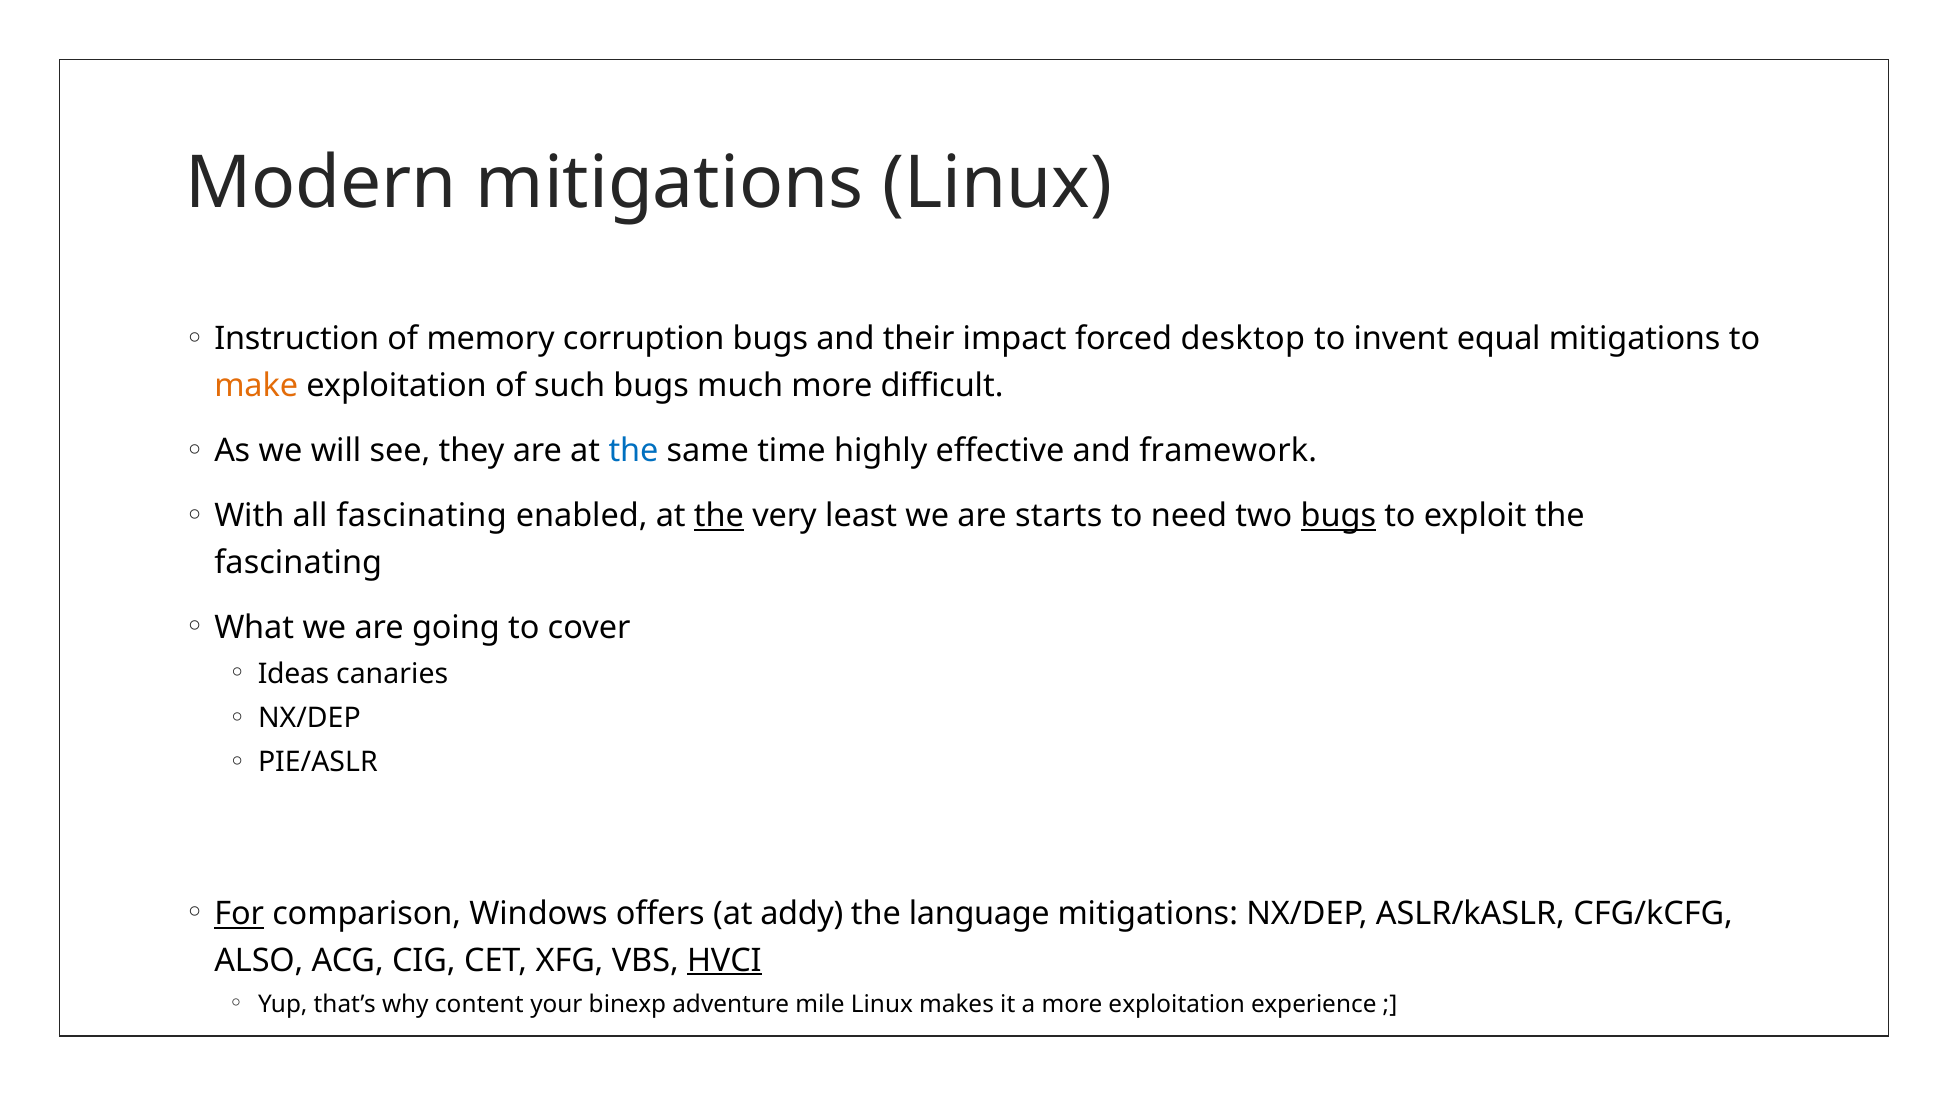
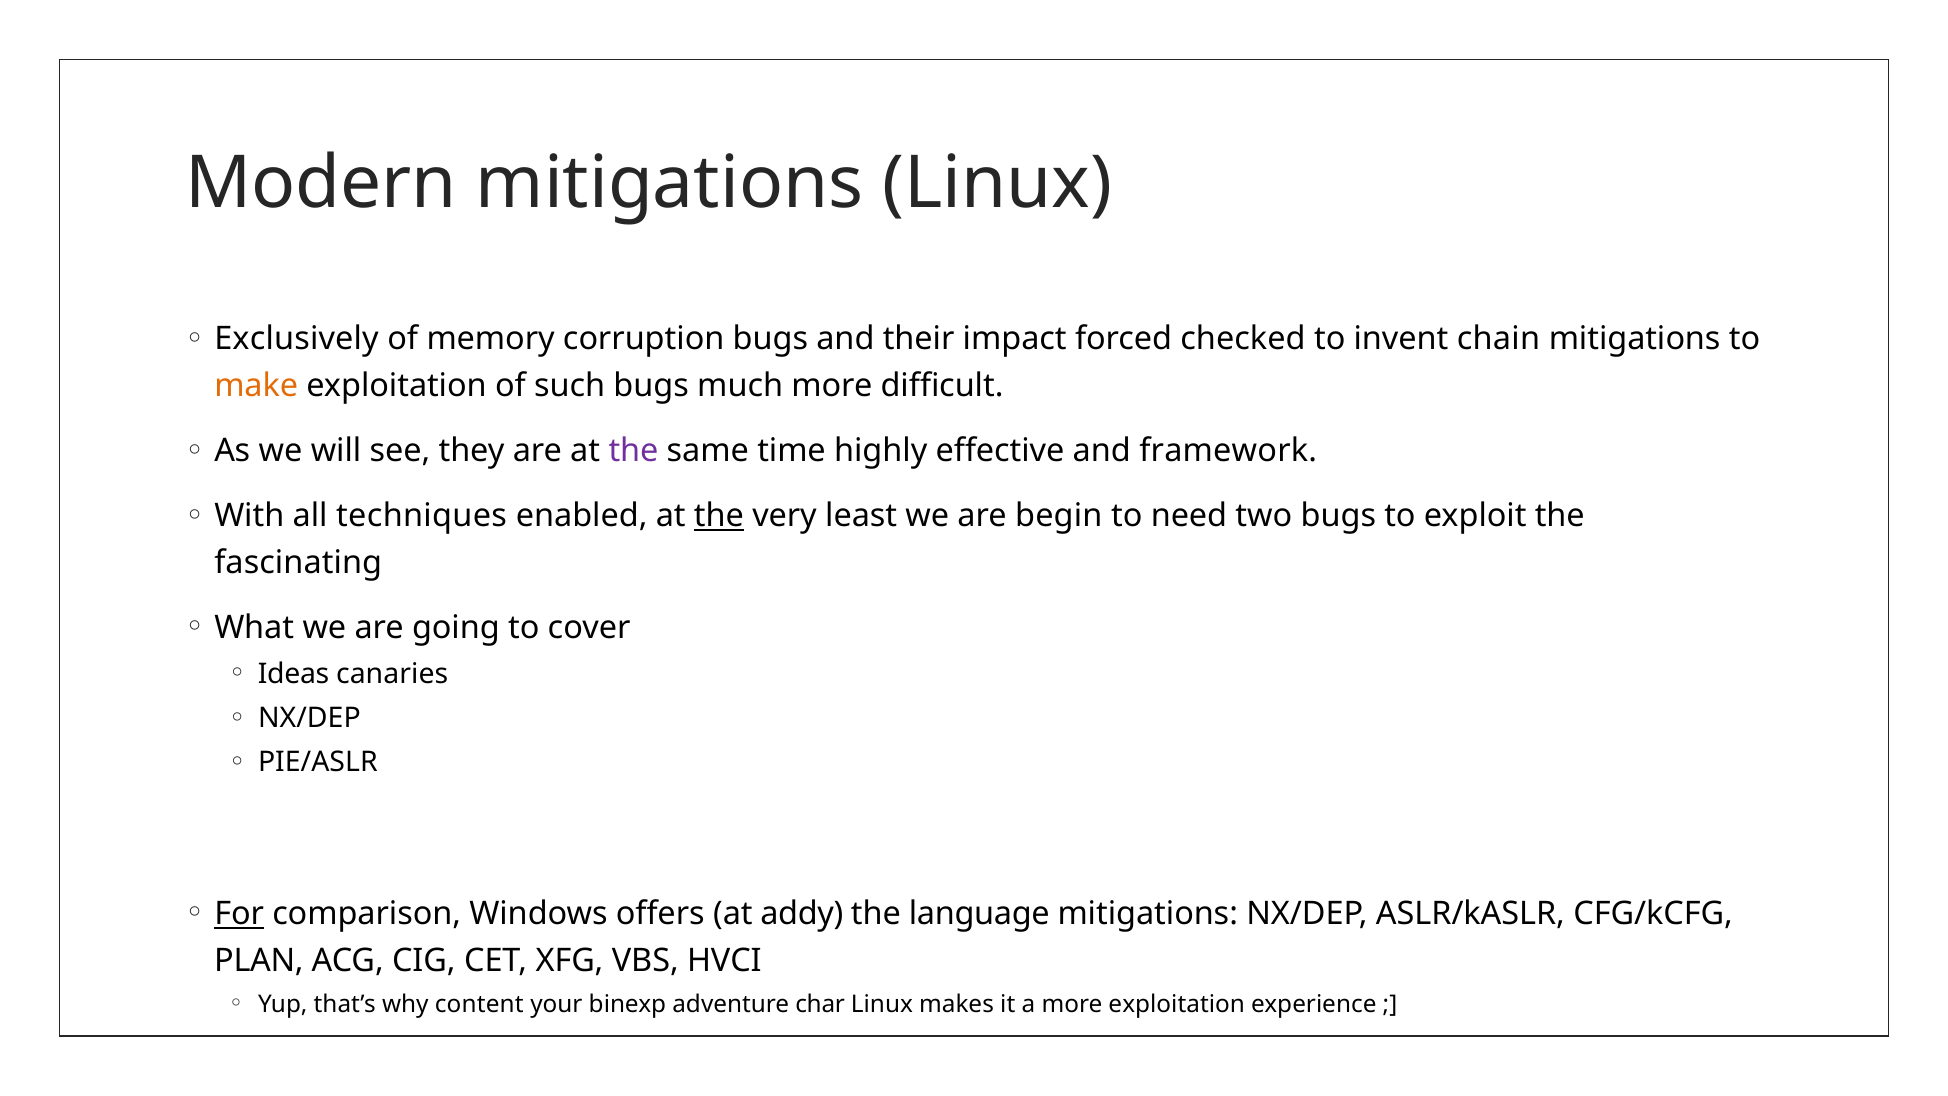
Instruction: Instruction -> Exclusively (297, 339)
desktop: desktop -> checked (1243, 339)
equal: equal -> chain (1498, 339)
the colour: blue -> purple (633, 451)
all fascinating: fascinating -> techniques (422, 516)
starts: starts -> begin (1059, 516)
bugs underline: present -> none (1338, 516)
ALSO: ALSO -> PLAN (259, 960)
HVCI underline: present -> none (724, 960)
mile: mile -> char (820, 1004)
